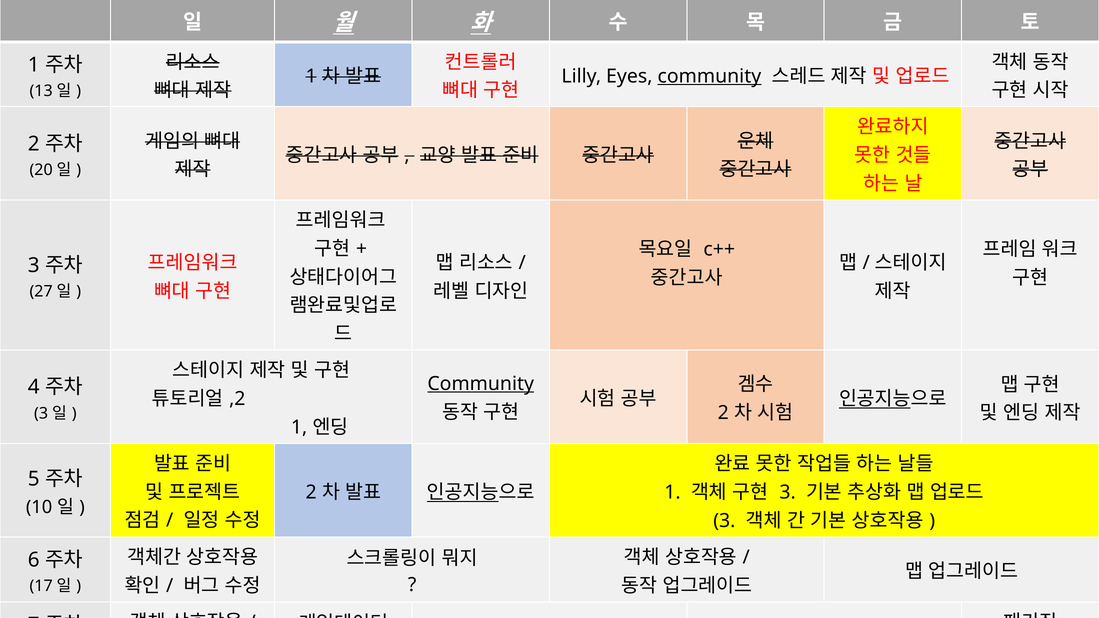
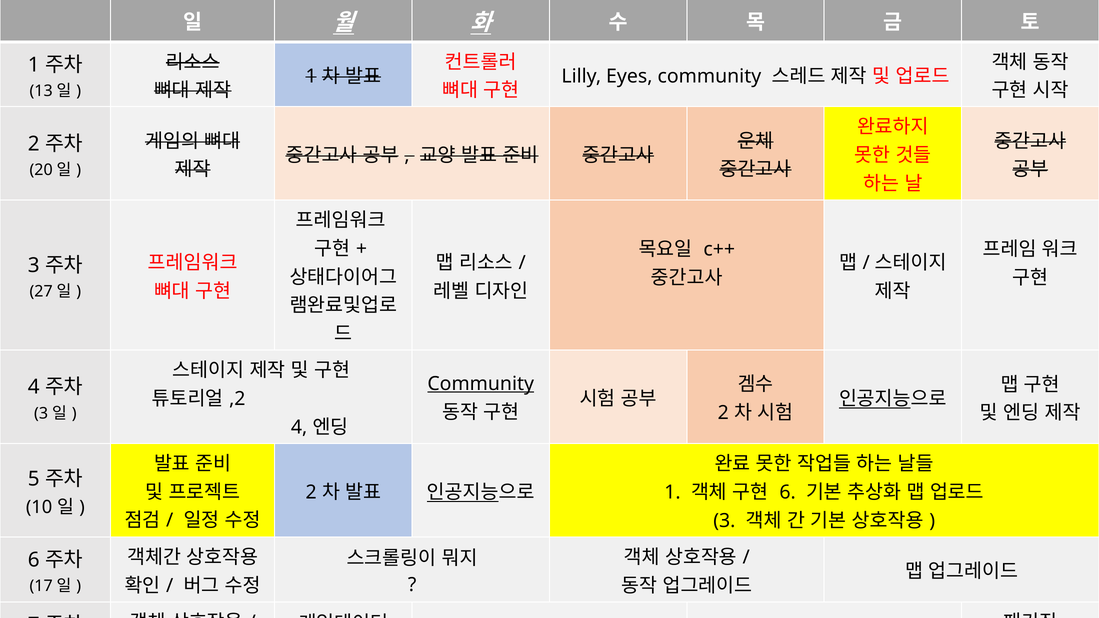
community underline: present -> none (709, 76)
1: 1 -> 4 (299, 427)
3: 3 -> 6 (788, 492)
